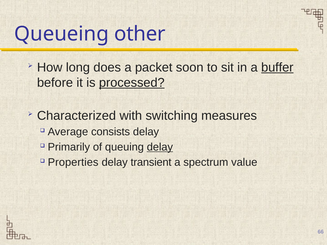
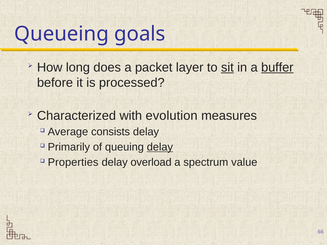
other: other -> goals (140, 34)
soon: soon -> layer (190, 67)
sit underline: none -> present (227, 67)
processed underline: present -> none (132, 83)
switching: switching -> evolution (172, 116)
transient: transient -> overload (151, 162)
